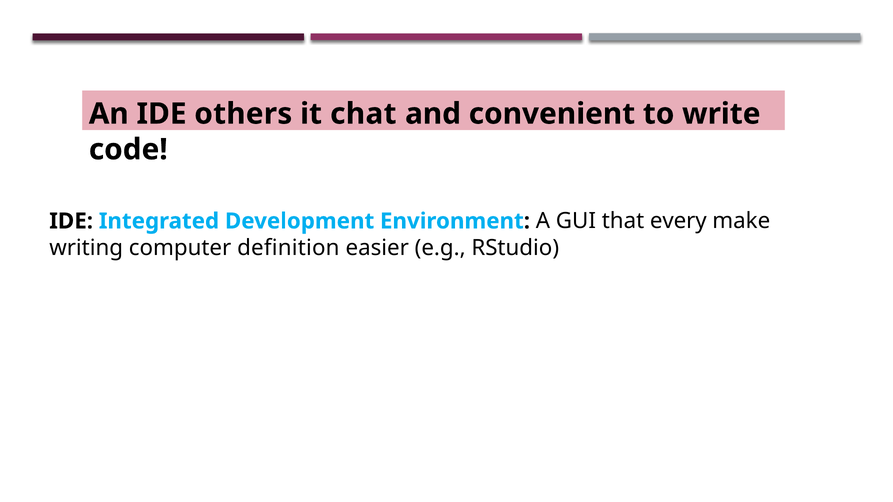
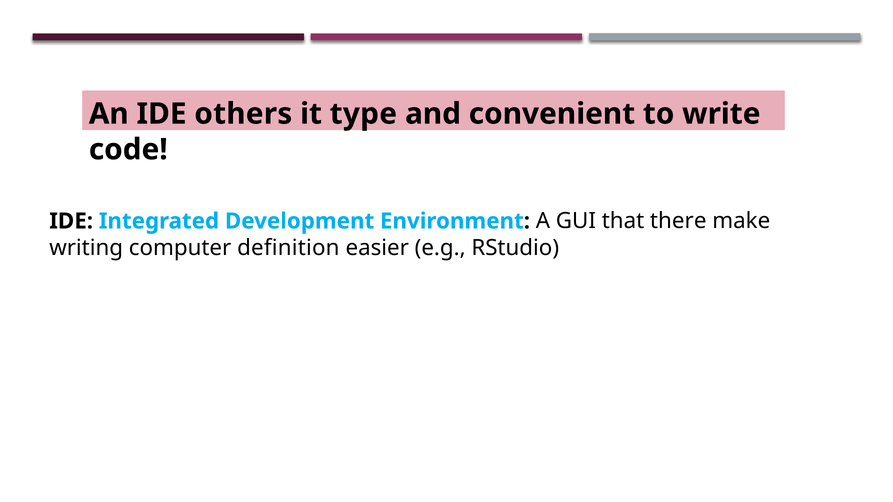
chat: chat -> type (363, 114)
every: every -> there (678, 221)
